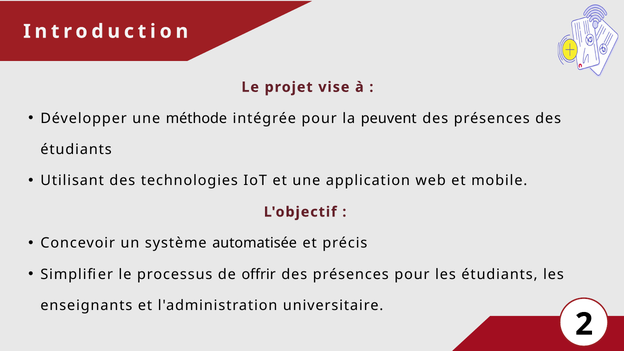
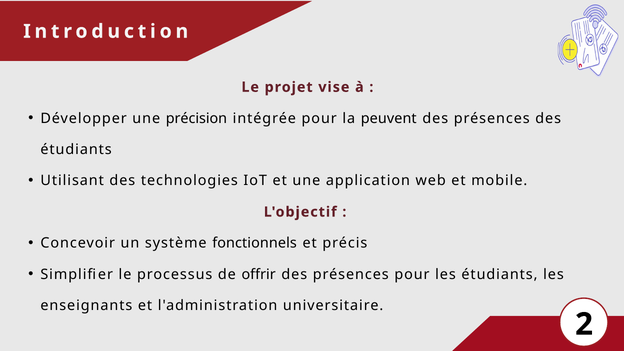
méthode: méthode -> précision (196, 118)
automatisée: automatisée -> fonctionnels (255, 243)
